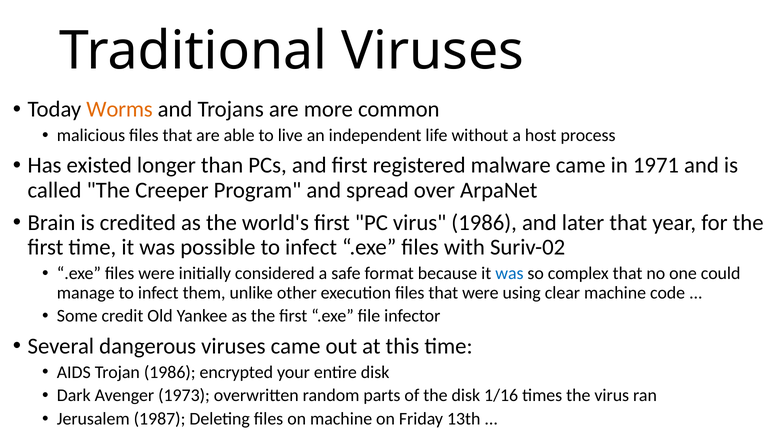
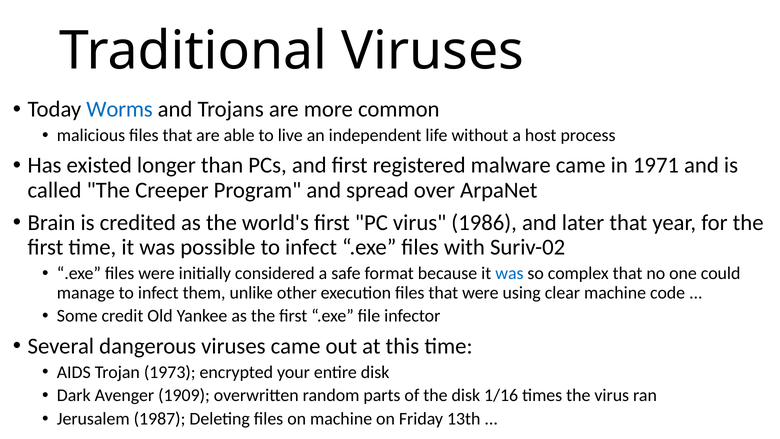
Worms colour: orange -> blue (120, 109)
Trojan 1986: 1986 -> 1973 (170, 372)
1973: 1973 -> 1909 (184, 395)
